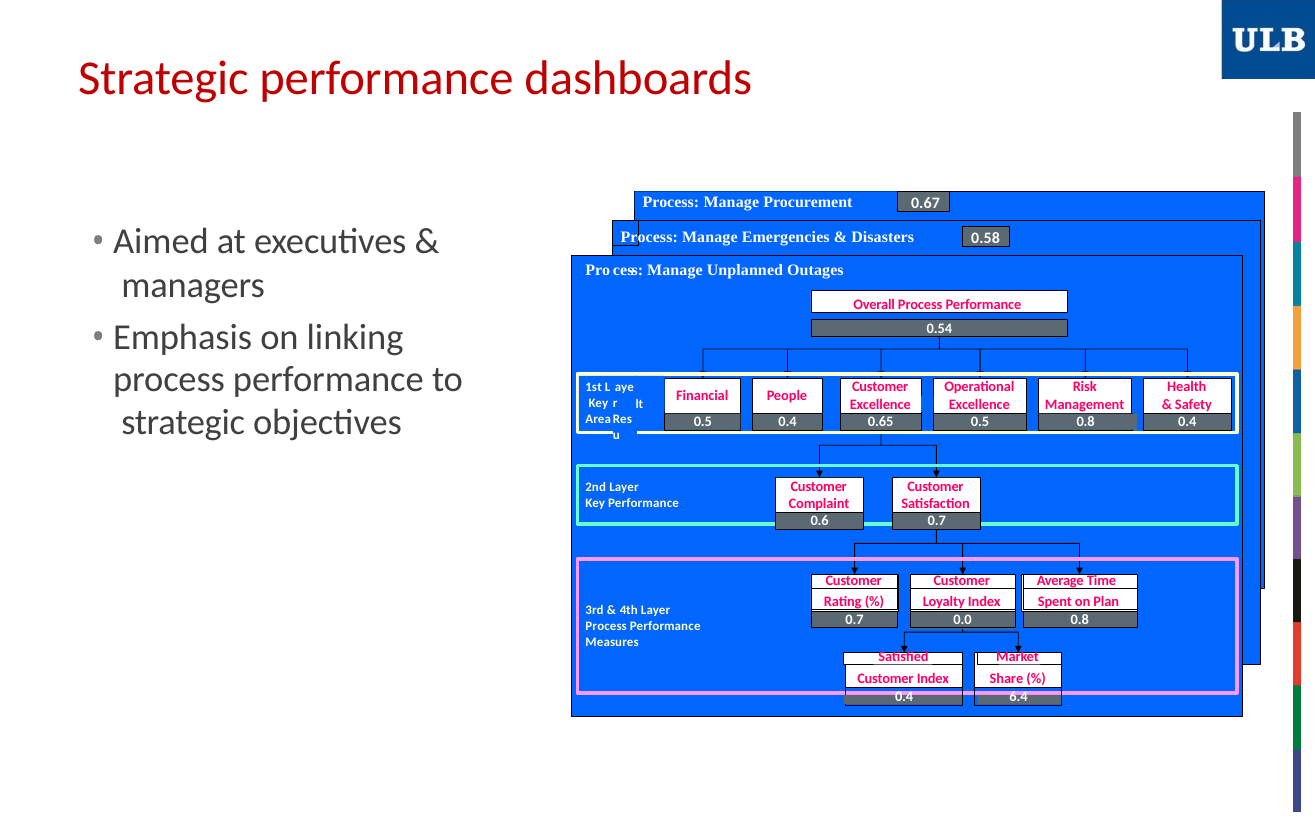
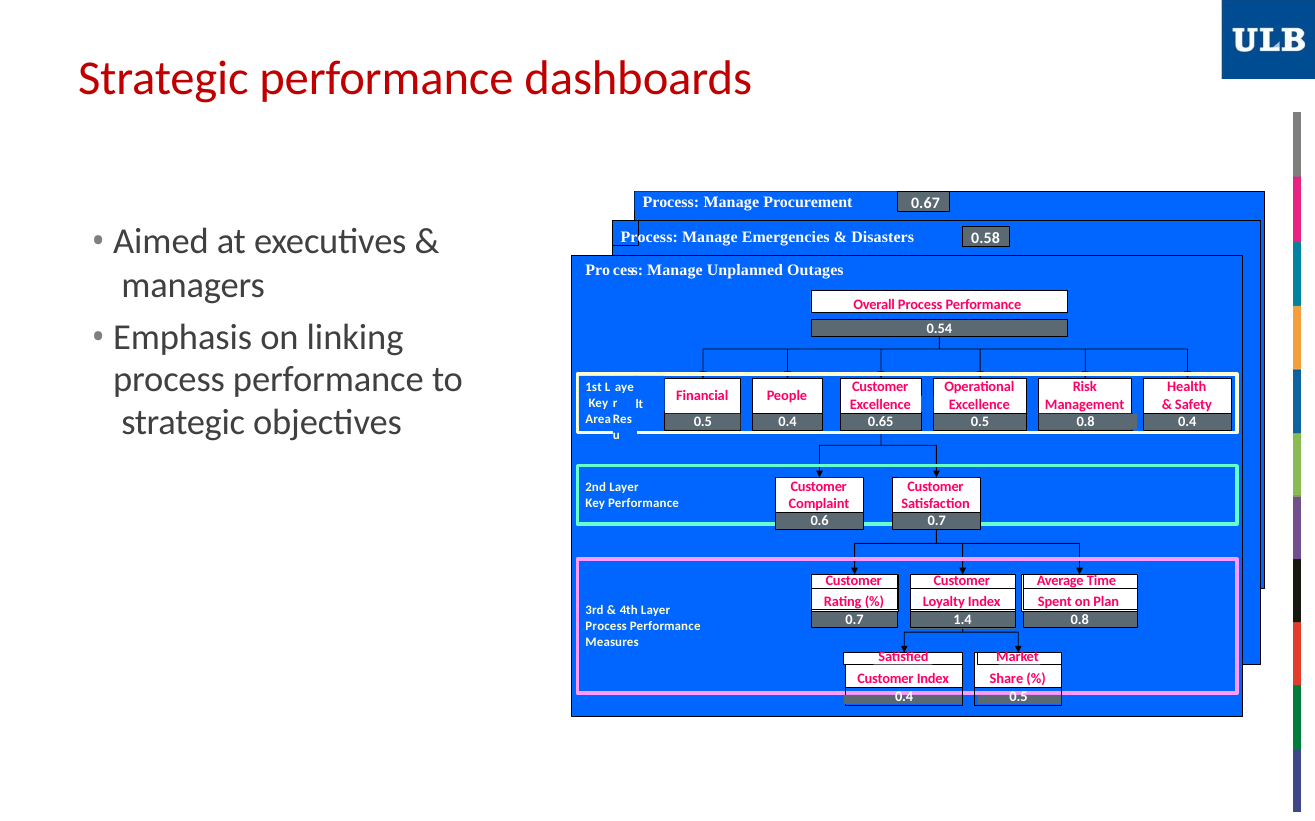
0.0: 0.0 -> 1.4 (963, 620)
6.4: 6.4 -> 0.5 (1018, 696)
